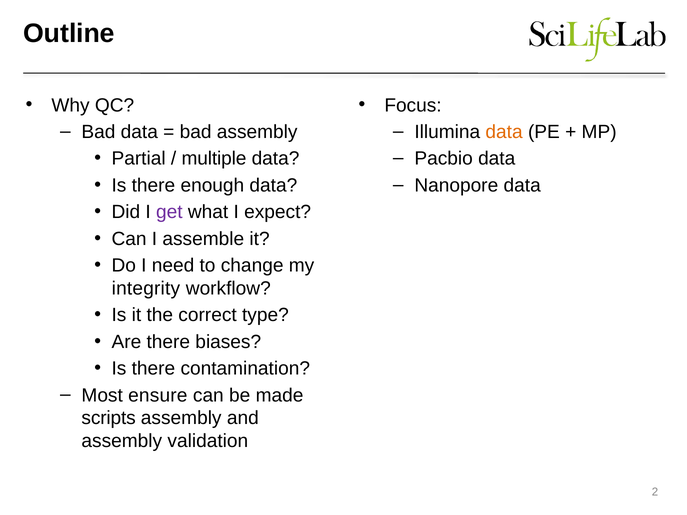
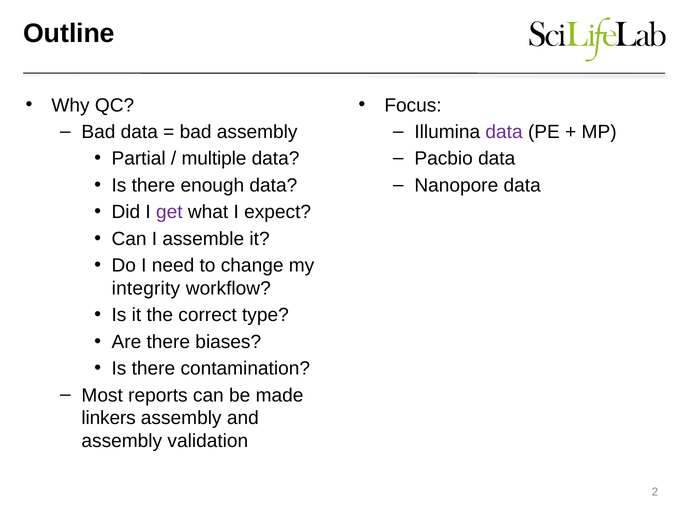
data colour: orange -> purple (504, 132)
ensure: ensure -> reports (158, 395)
scripts: scripts -> linkers (109, 418)
